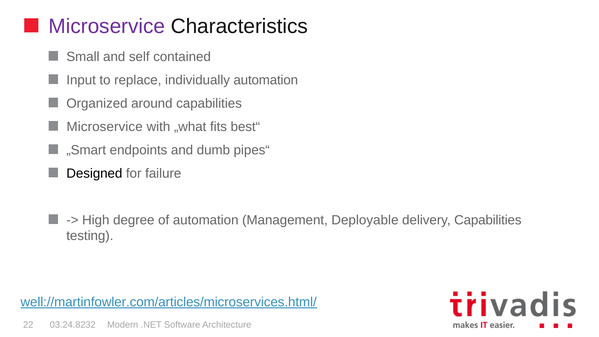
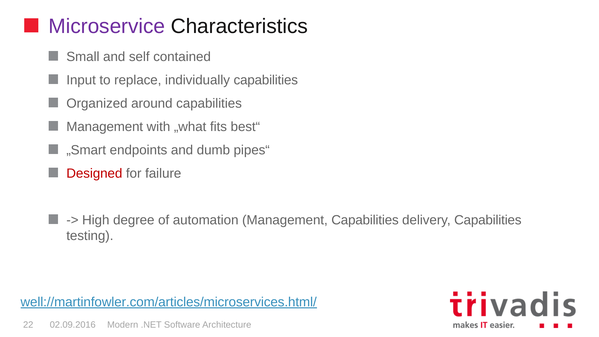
individually automation: automation -> capabilities (266, 80)
Microservice: Microservice -> Management (105, 127)
Designed colour: black -> red (94, 173)
Management Deployable: Deployable -> Capabilities (365, 220)
03.24.8232: 03.24.8232 -> 02.09.2016 (73, 325)
